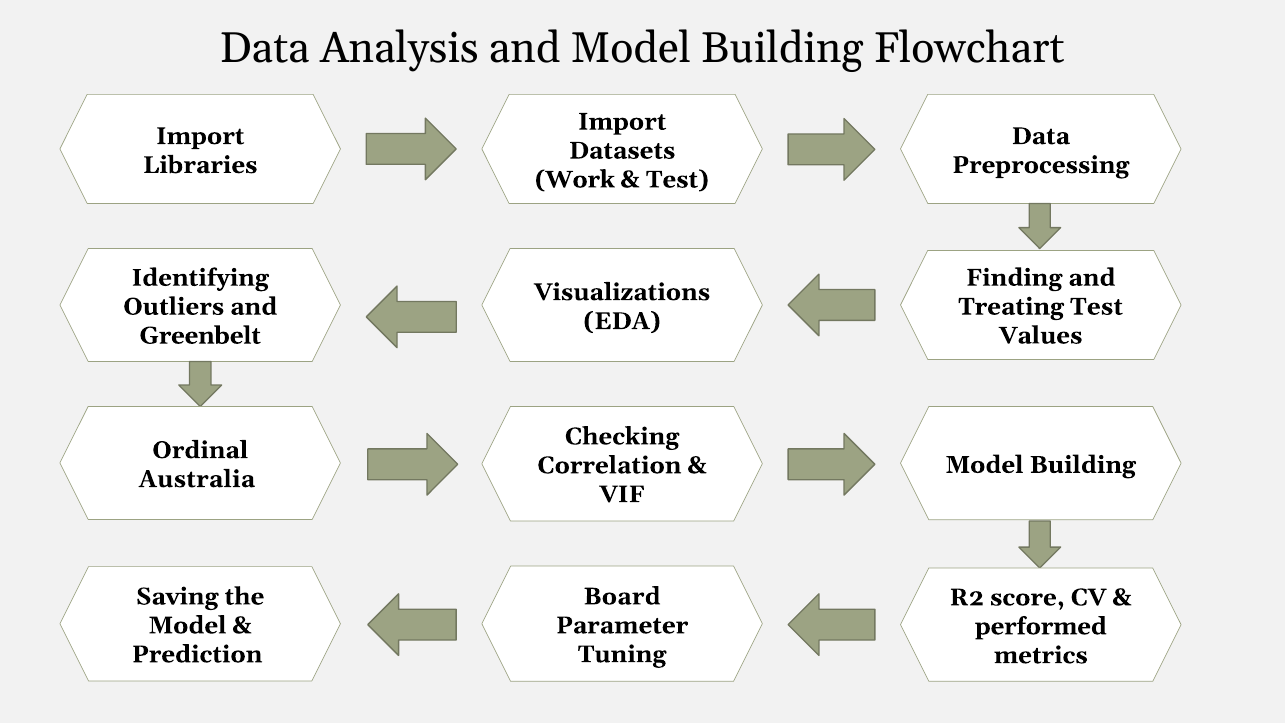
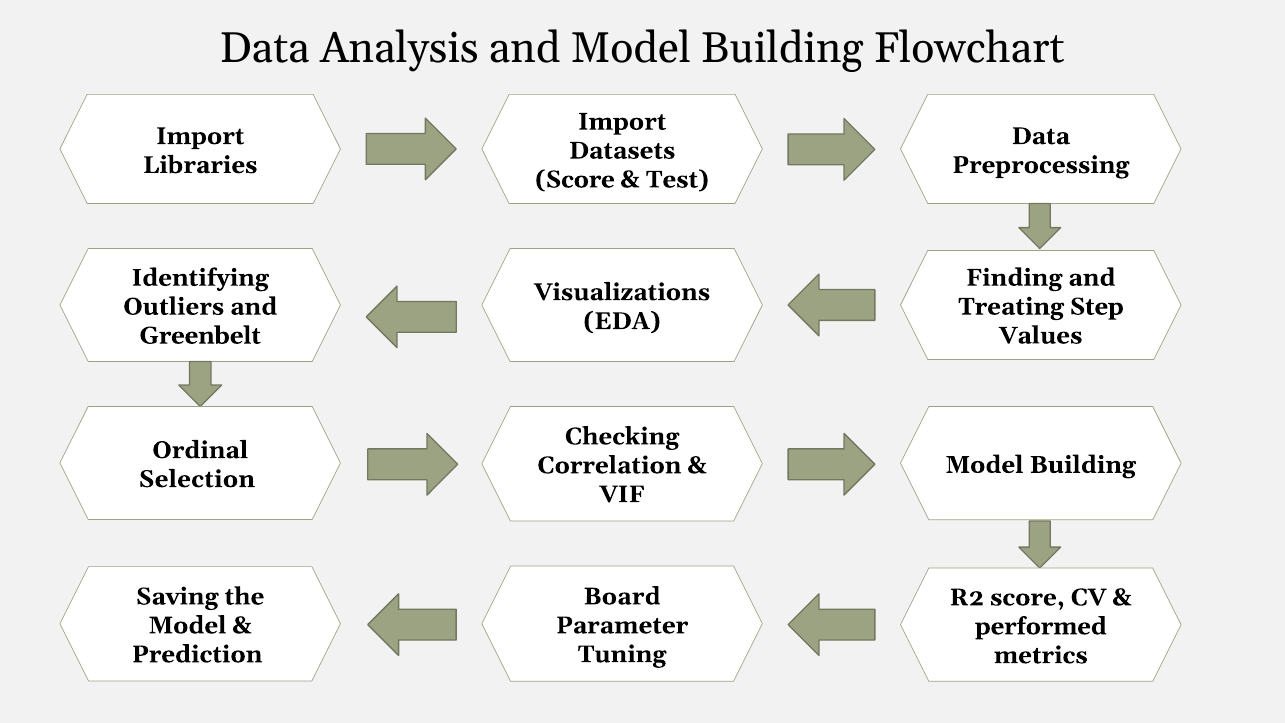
Work: Work -> Score (575, 179)
Treating Test: Test -> Step (1097, 307)
Australia: Australia -> Selection (197, 479)
